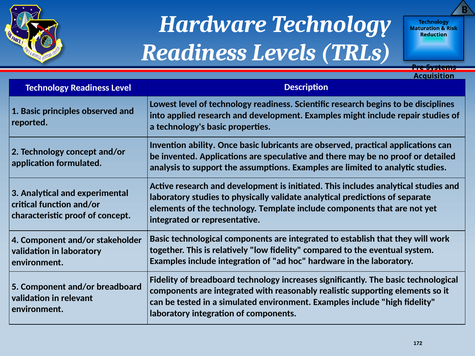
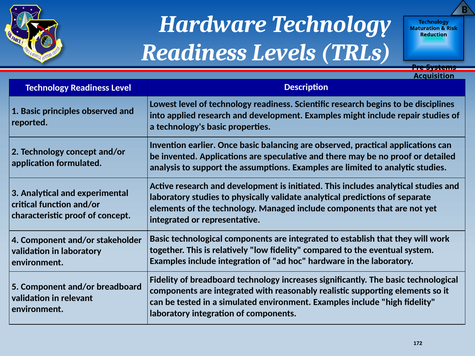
ability: ability -> earlier (202, 145)
lubricants: lubricants -> balancing (280, 145)
Template: Template -> Managed (277, 209)
